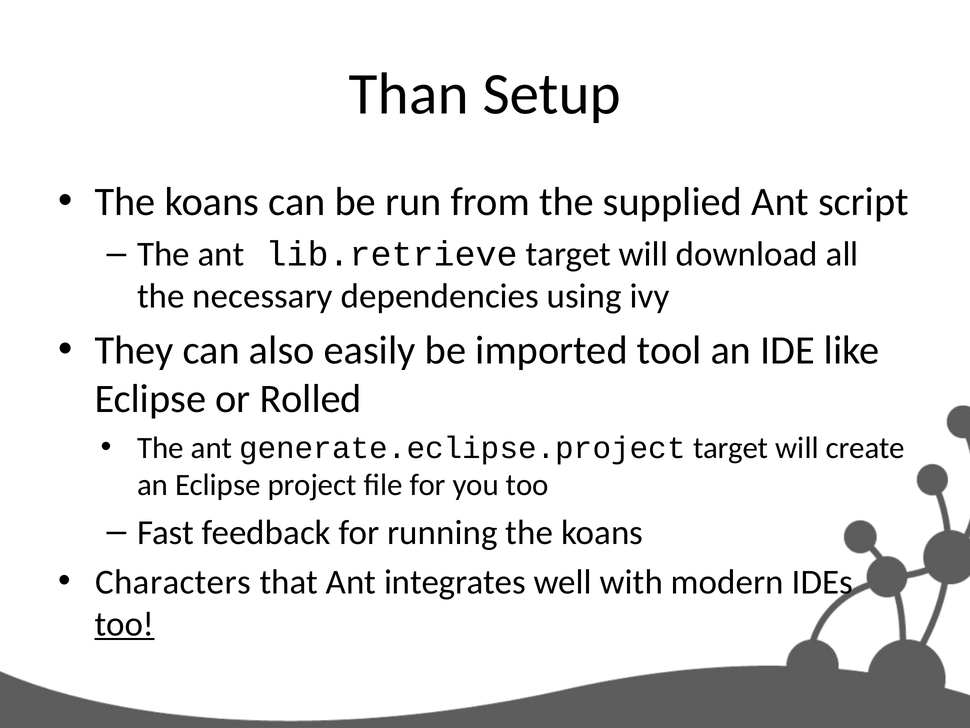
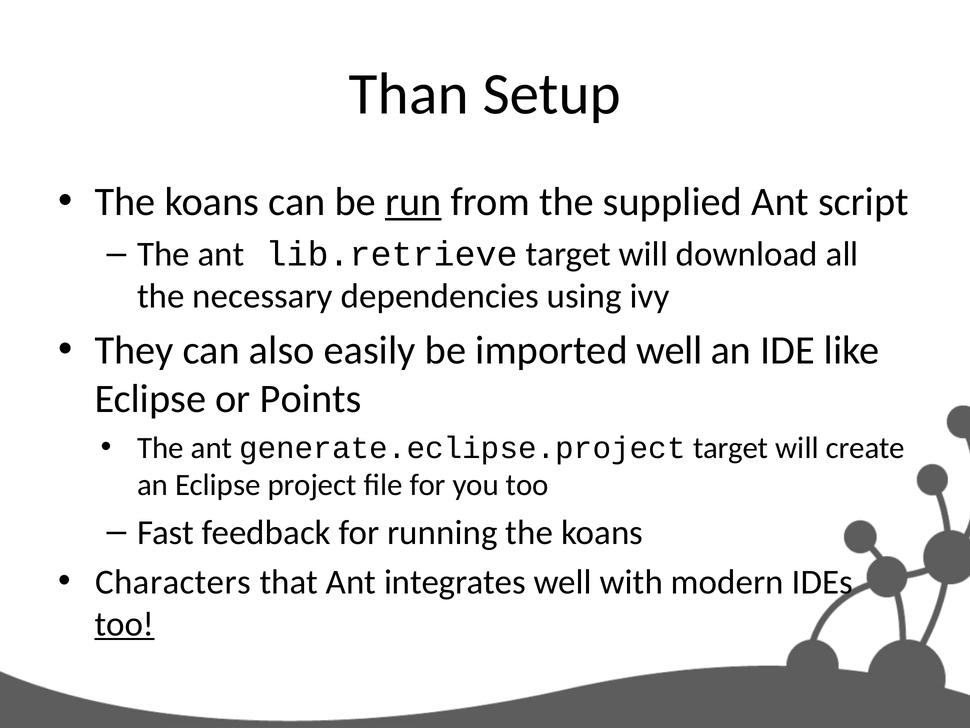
run underline: none -> present (413, 202)
imported tool: tool -> well (669, 350)
Rolled: Rolled -> Points (311, 399)
